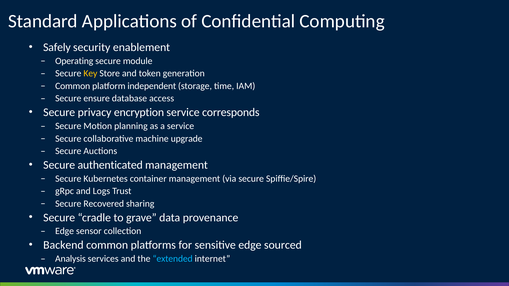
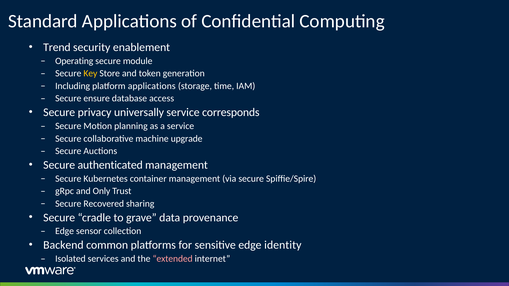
Safely: Safely -> Trend (57, 47)
Common: Common -> Including (73, 86)
platform independent: independent -> applications (152, 86)
encryption: encryption -> universally (139, 113)
Logs: Logs -> Only (101, 191)
sourced: sourced -> identity (283, 245)
Analysis: Analysis -> Isolated (70, 259)
extended colour: light blue -> pink (173, 259)
